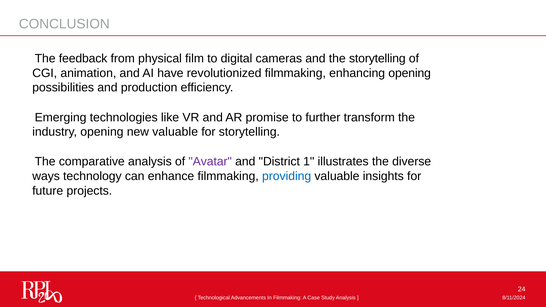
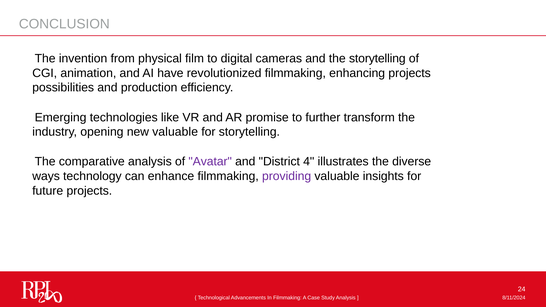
feedback: feedback -> invention (83, 59)
enhancing opening: opening -> projects (410, 73)
1: 1 -> 4 (309, 162)
providing colour: blue -> purple (287, 176)
